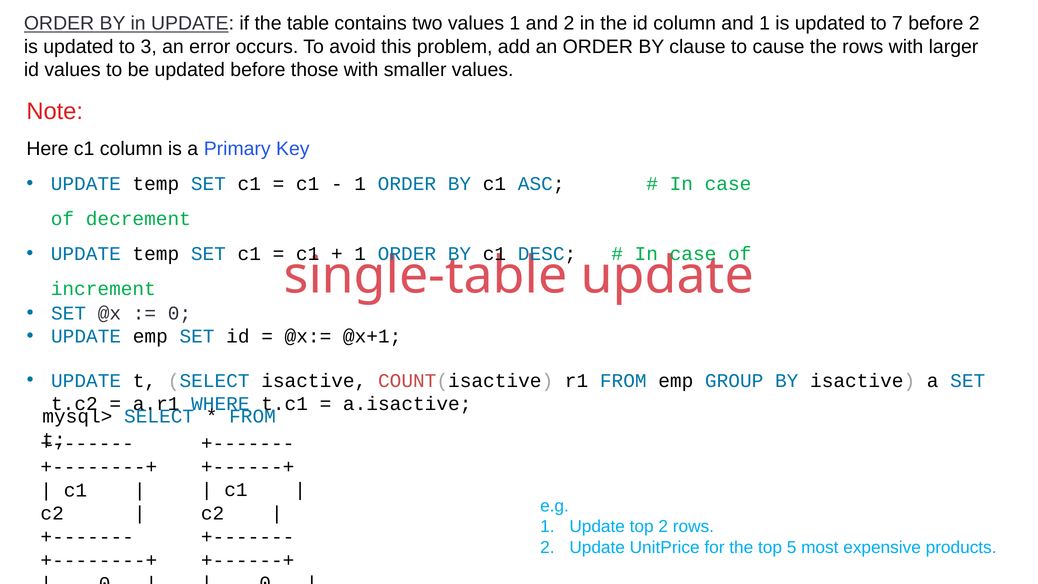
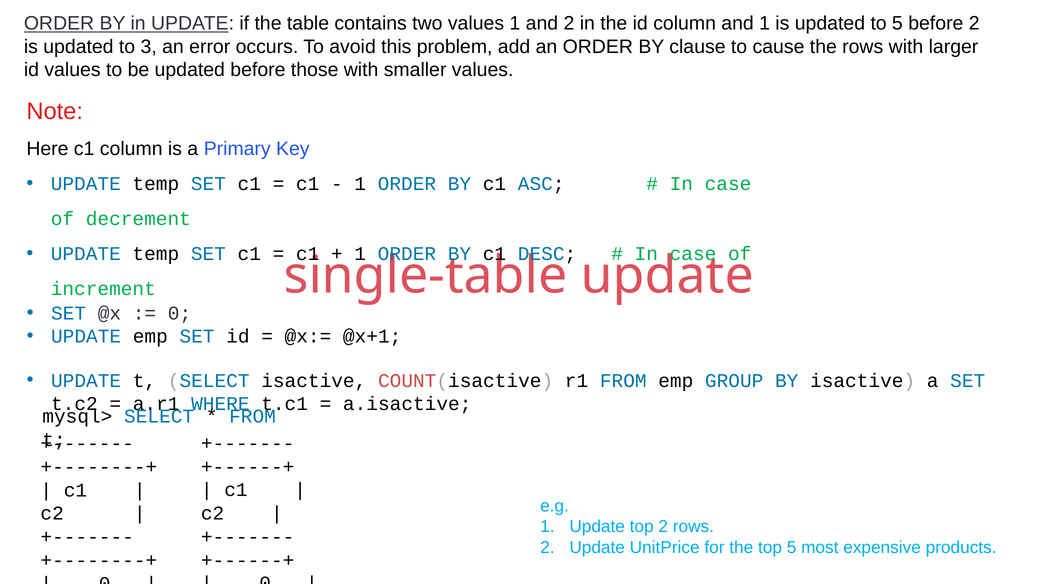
to 7: 7 -> 5 (897, 23)
